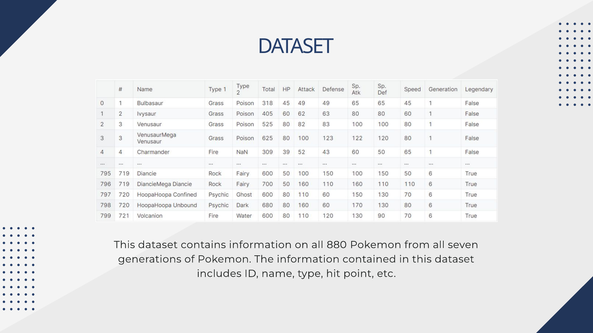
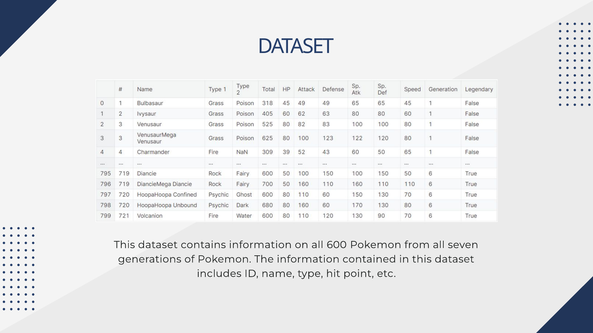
880: 880 -> 600 (337, 245)
